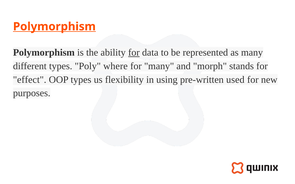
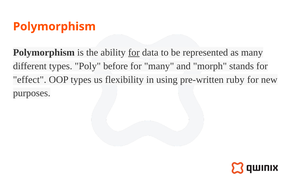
Polymorphism underline: present -> none (54, 27)
where: where -> before (116, 66)
used: used -> ruby (235, 80)
